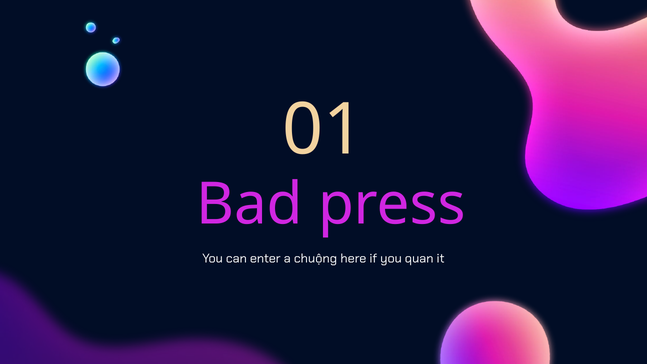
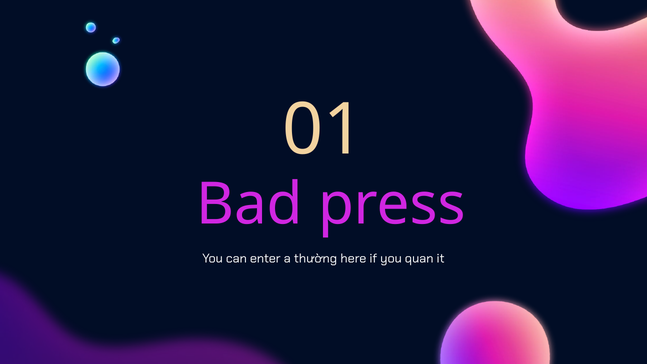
chuộng: chuộng -> thường (316, 258)
